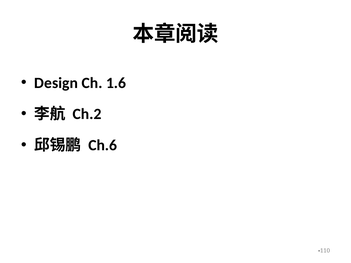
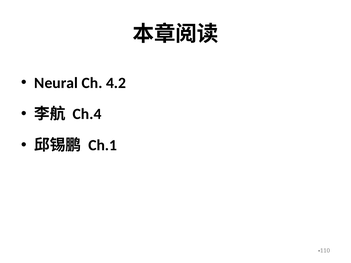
Design: Design -> Neural (56, 83)
1.6: 1.6 -> 4.2 (116, 83)
Ch.2: Ch.2 -> Ch.4 (87, 114)
Ch.6: Ch.6 -> Ch.1 (103, 145)
